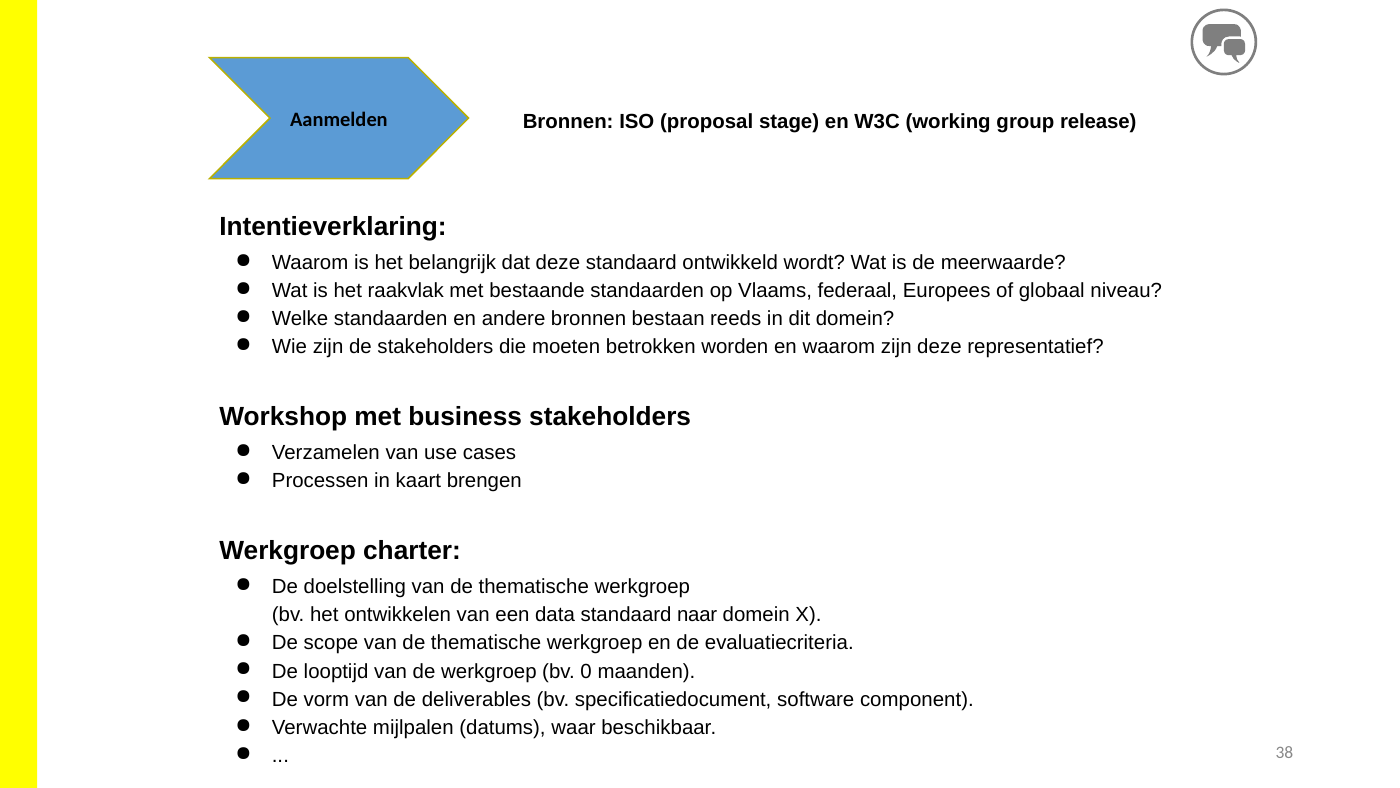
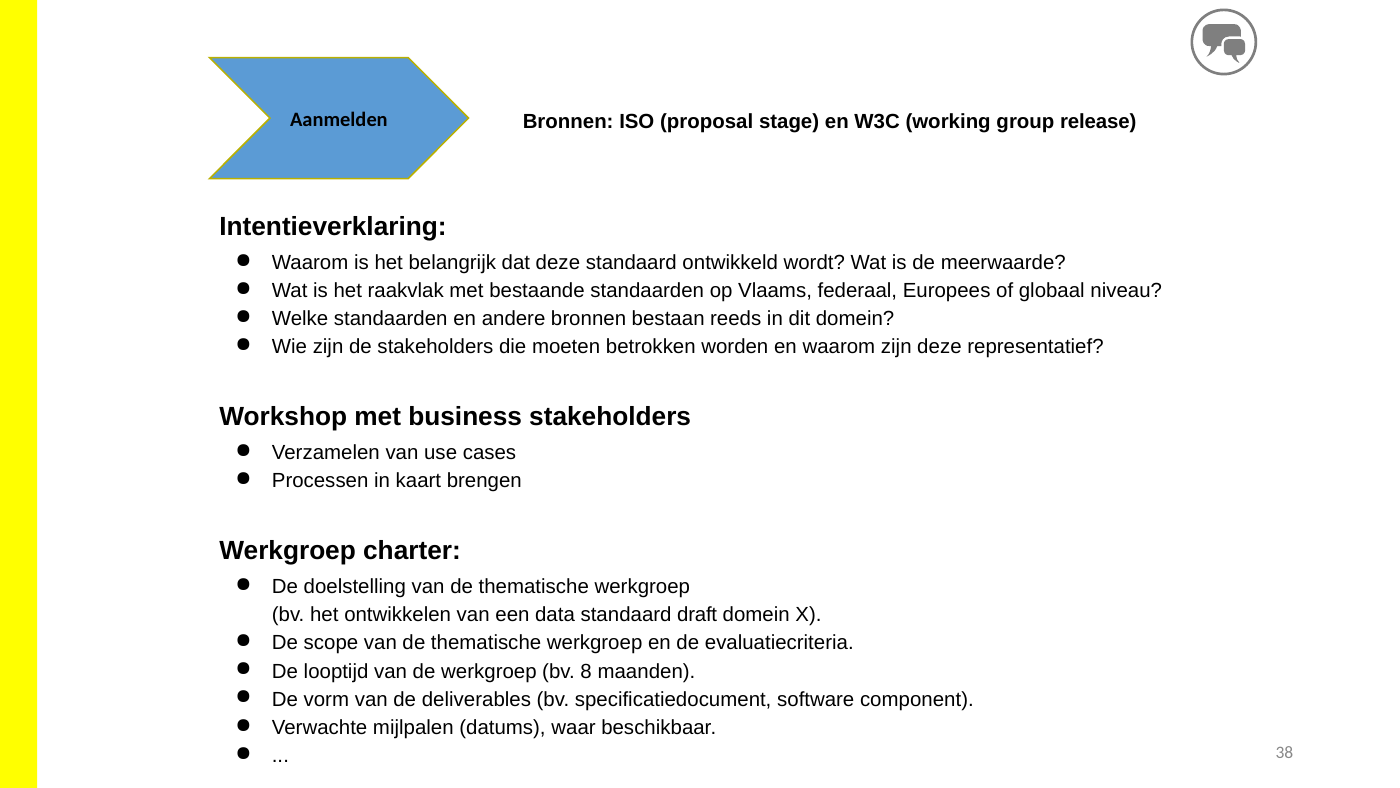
naar: naar -> draft (697, 615)
0: 0 -> 8 (586, 671)
